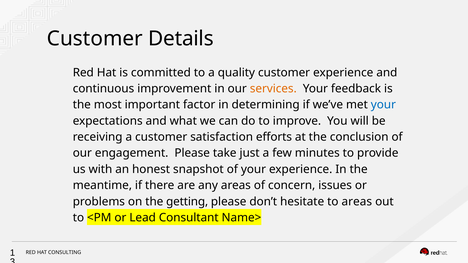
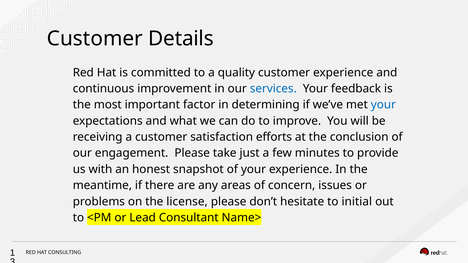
services colour: orange -> blue (273, 89)
getting: getting -> license (187, 202)
to areas: areas -> initial (357, 202)
